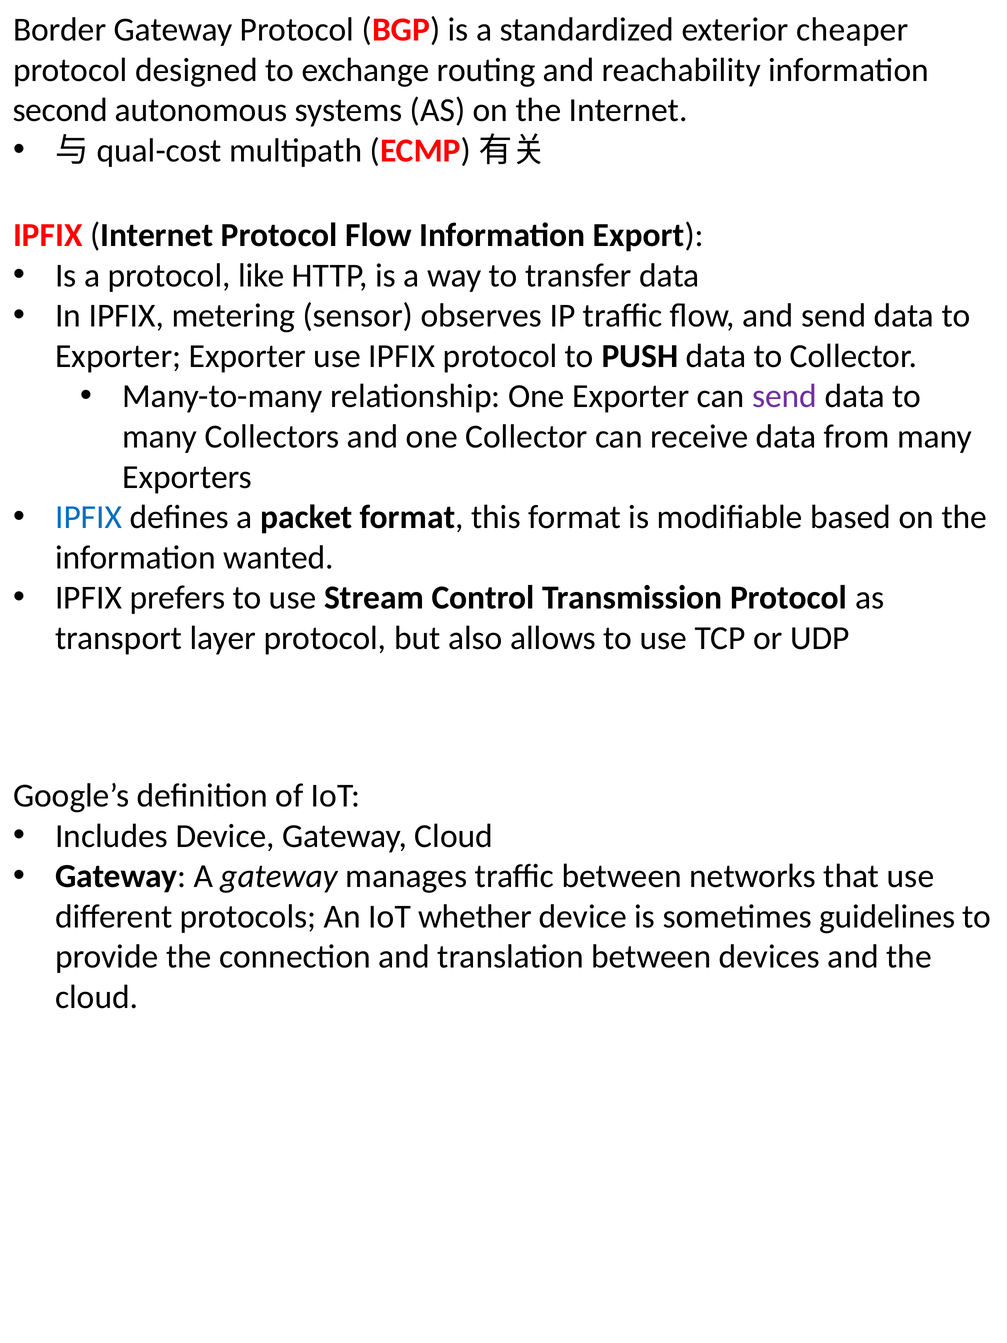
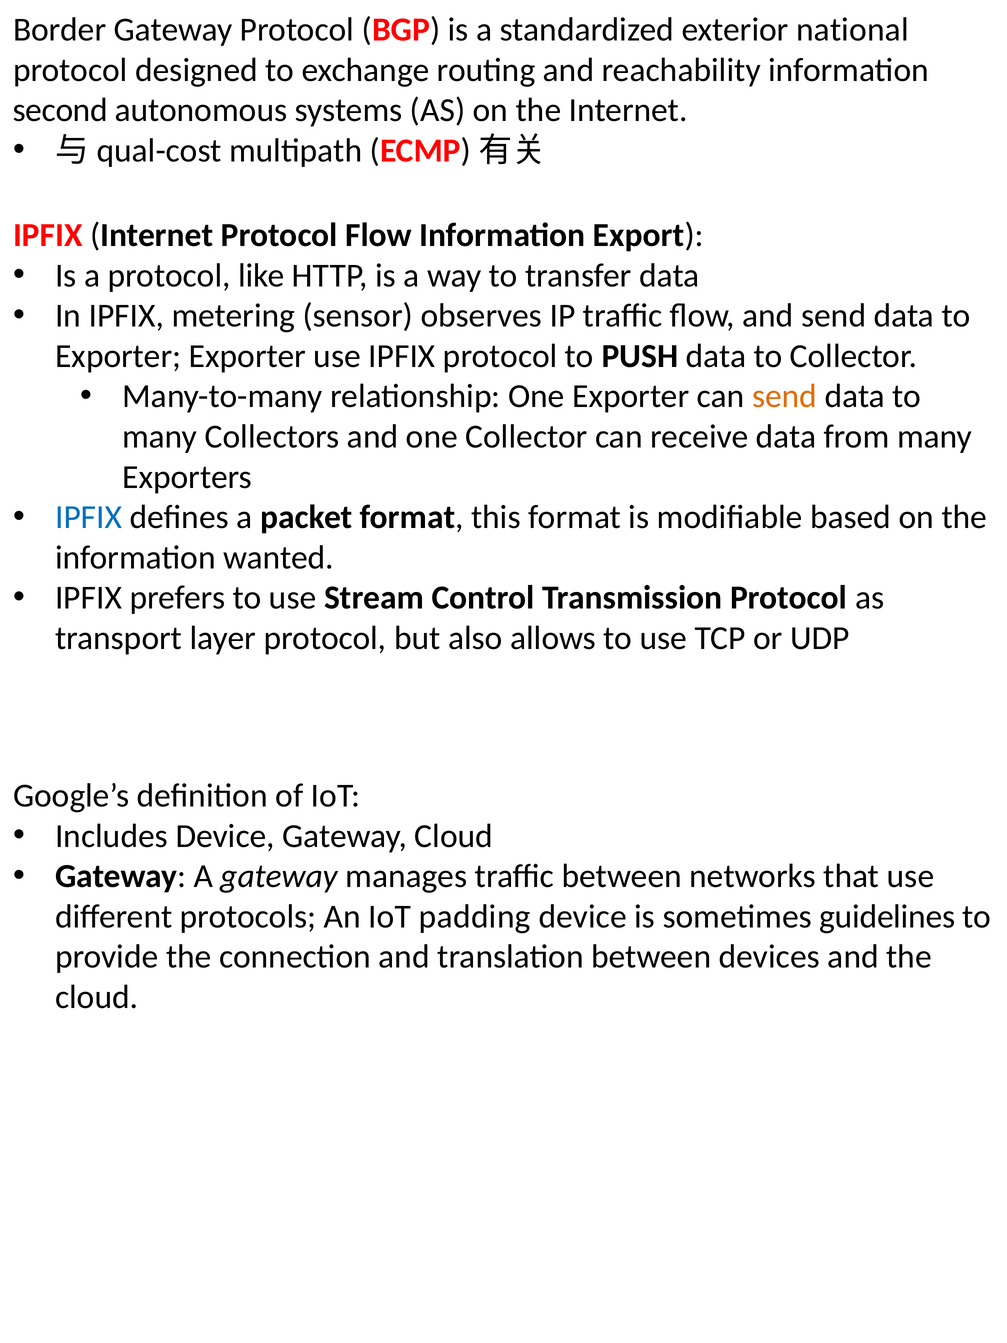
cheaper: cheaper -> national (852, 30)
send colour: purple -> orange (785, 396)
whether: whether -> padding (475, 916)
